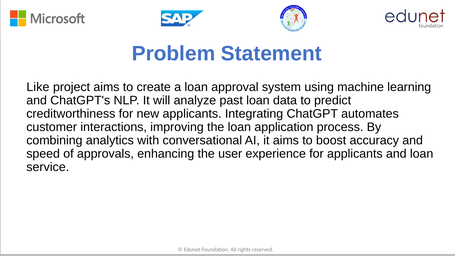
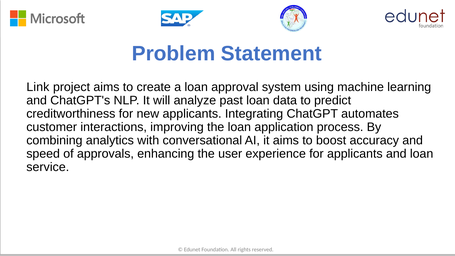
Like: Like -> Link (38, 87)
